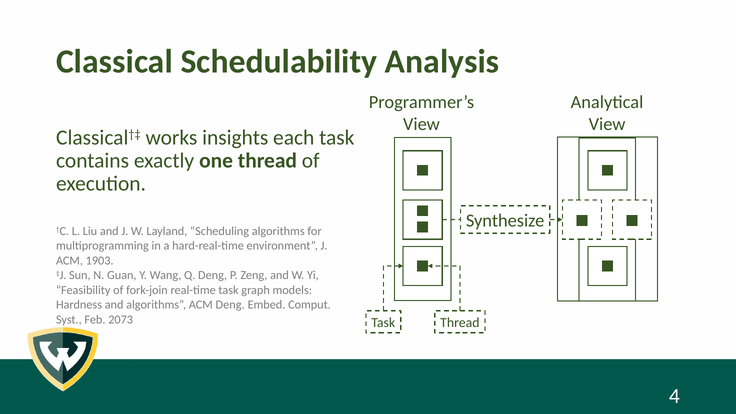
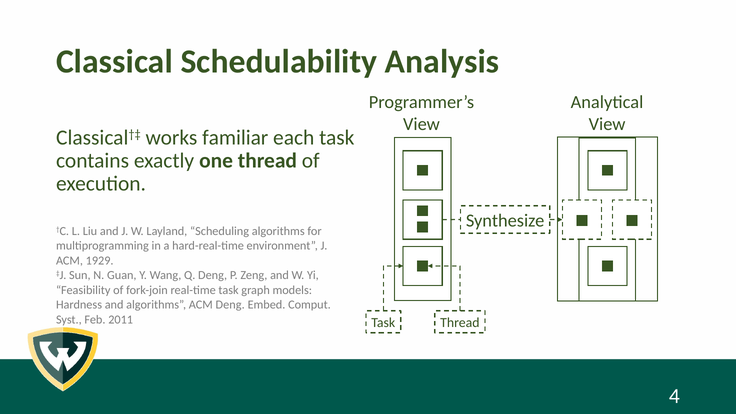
insights: insights -> familiar (235, 138)
1903: 1903 -> 1929 (100, 261)
2073: 2073 -> 2011 (121, 320)
